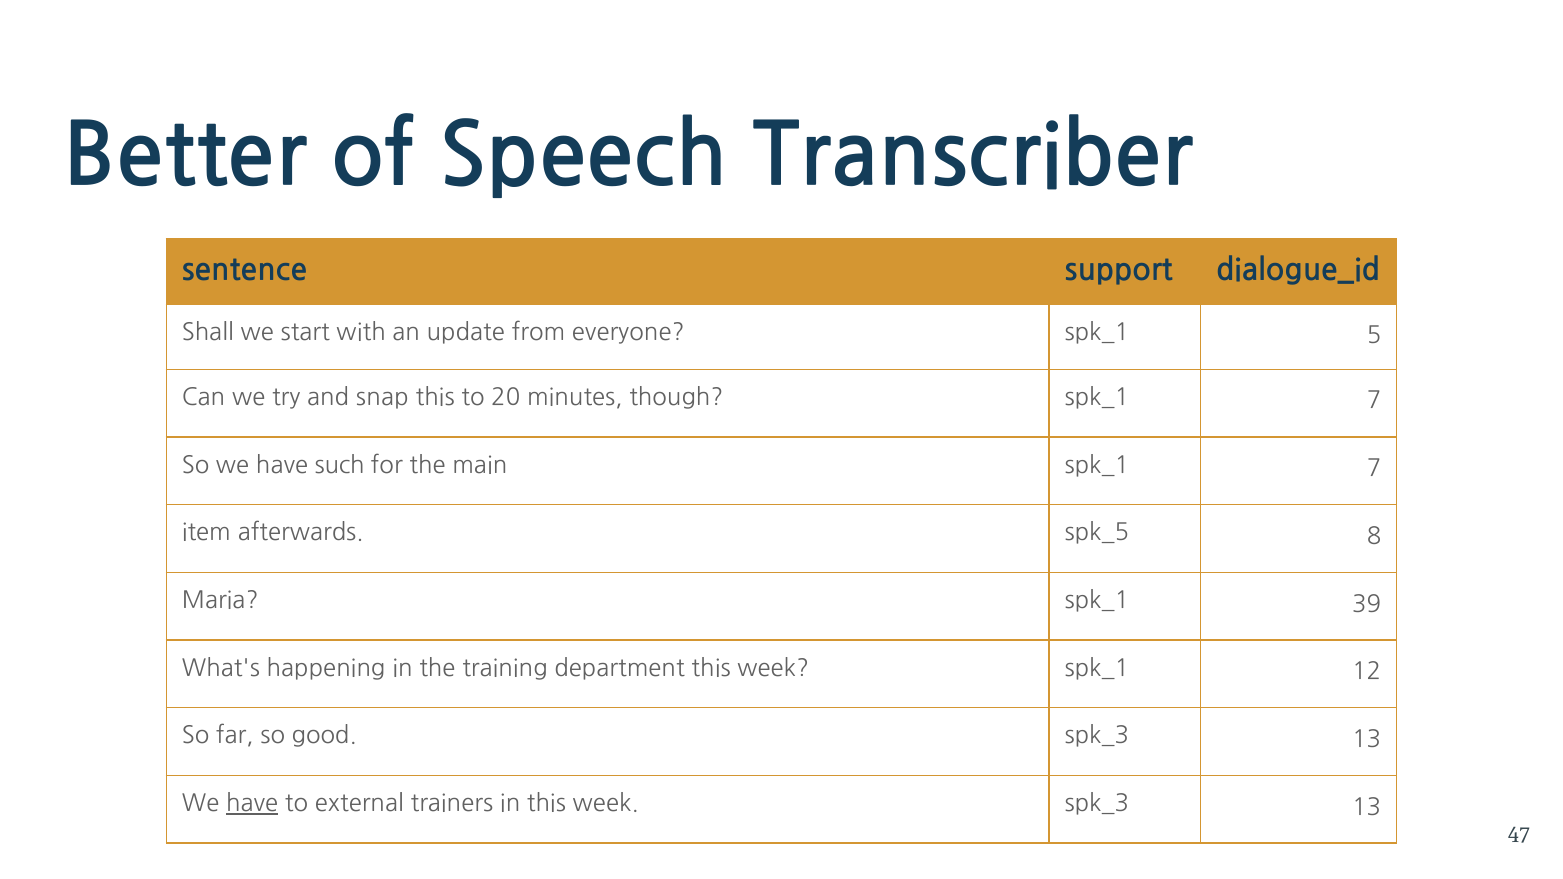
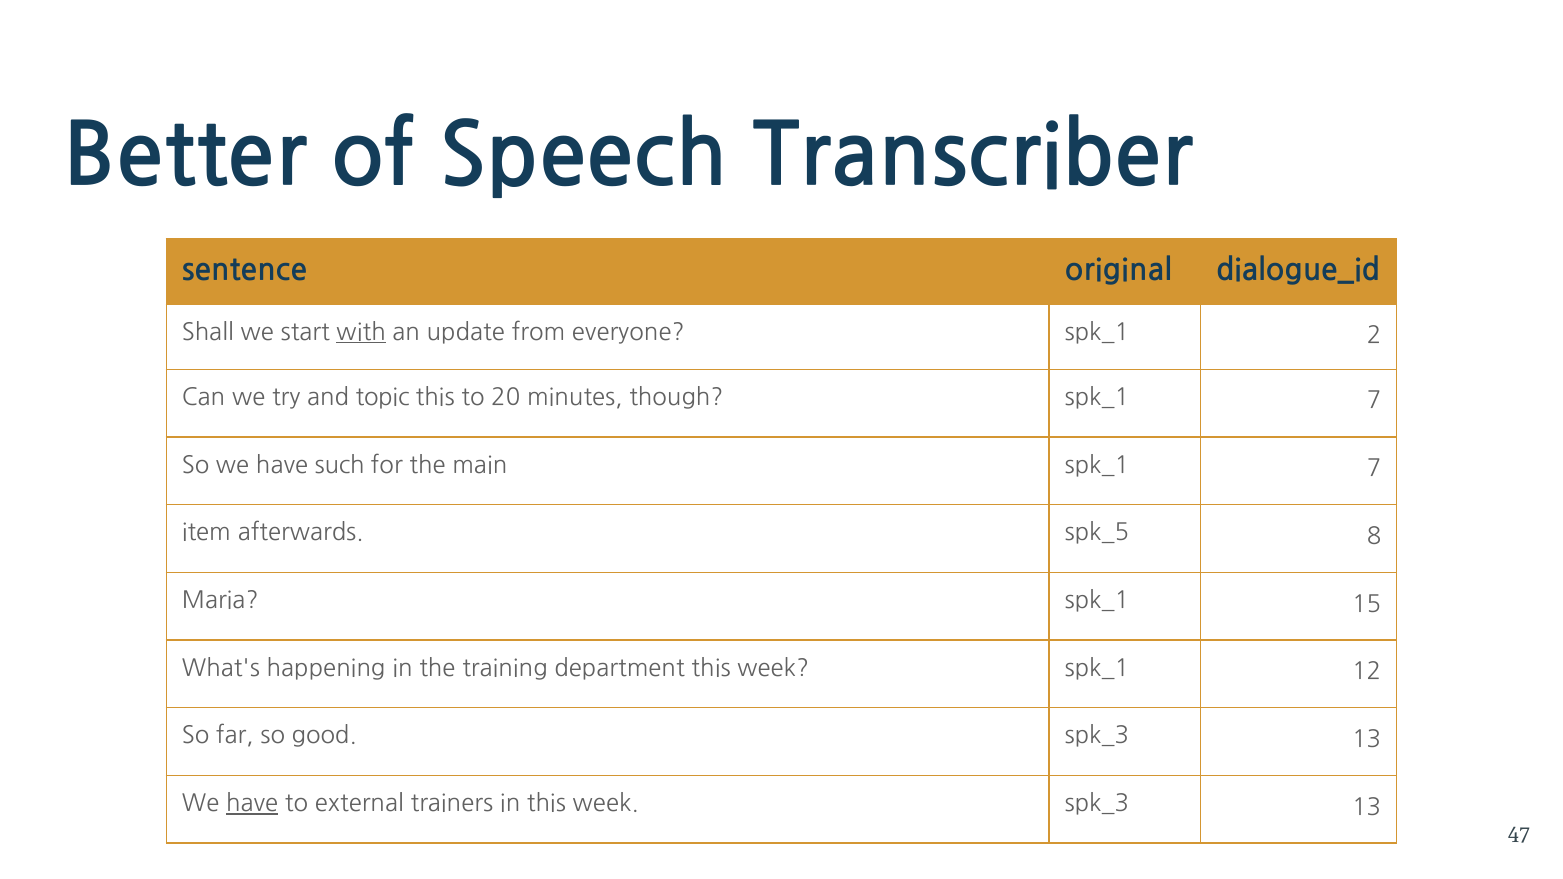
support: support -> original (1119, 270)
with underline: none -> present (361, 333)
5: 5 -> 2 (1374, 336)
snap: snap -> topic (383, 398)
39: 39 -> 15 (1367, 604)
